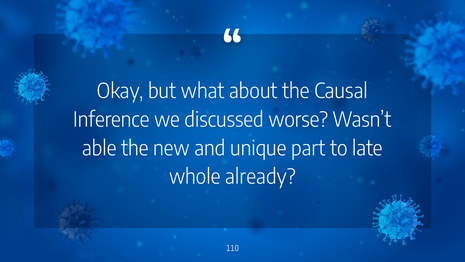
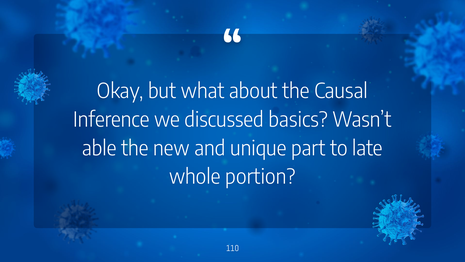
worse: worse -> basics (298, 120)
already: already -> portion (260, 177)
